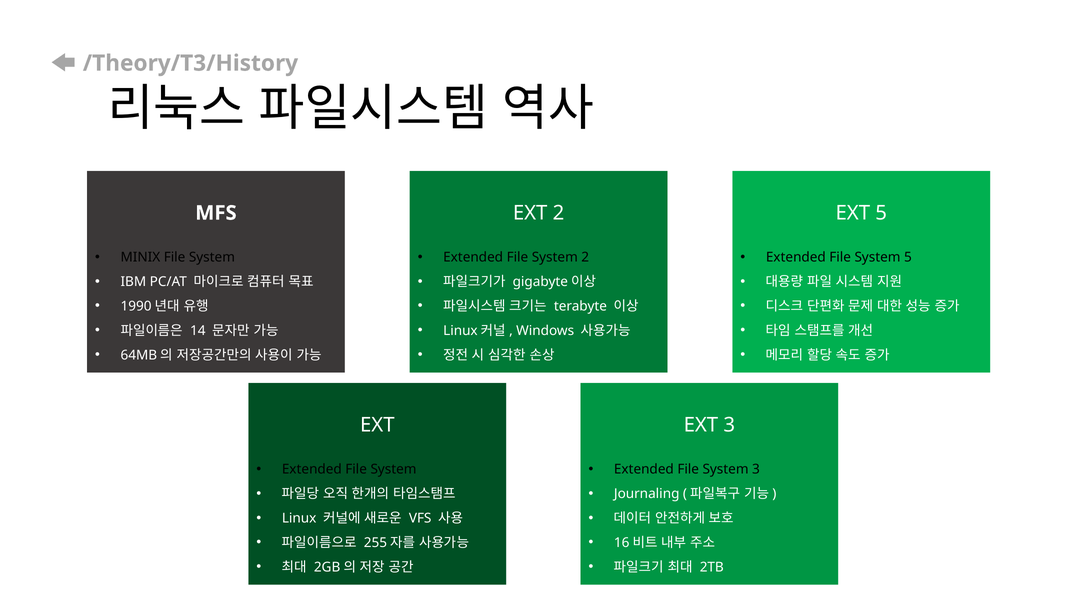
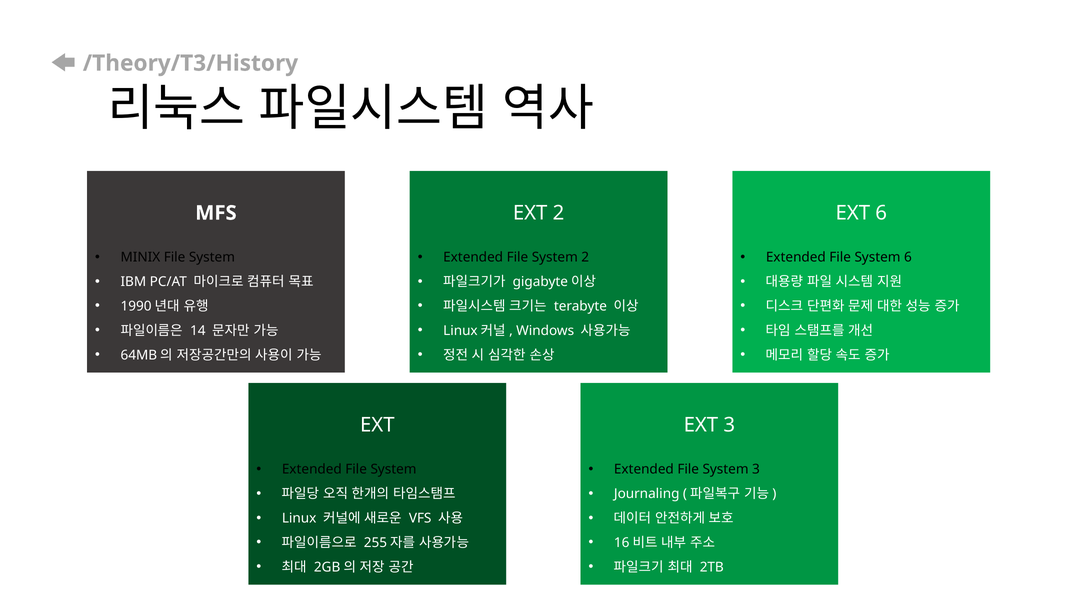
EXT 5: 5 -> 6 (881, 213)
System 5: 5 -> 6 (908, 257)
